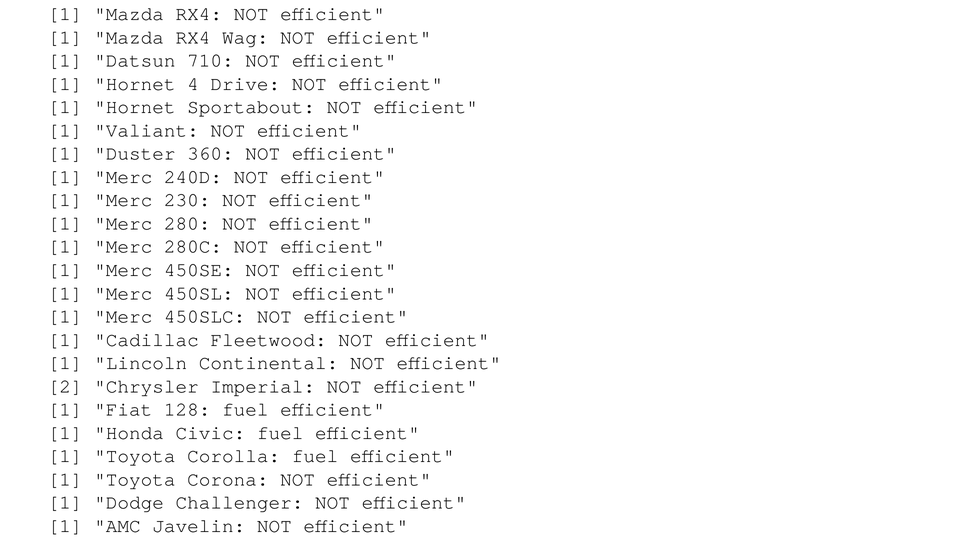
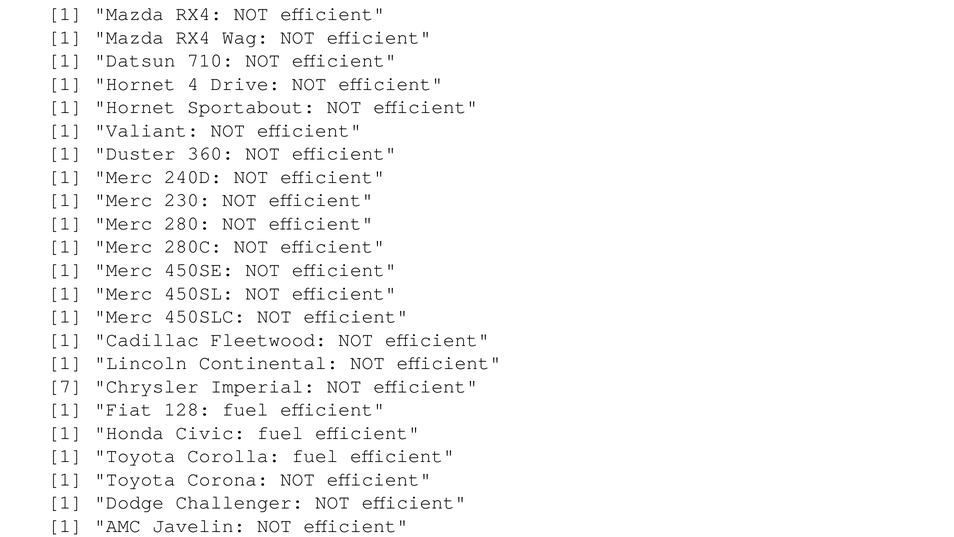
2: 2 -> 7 (65, 386)
